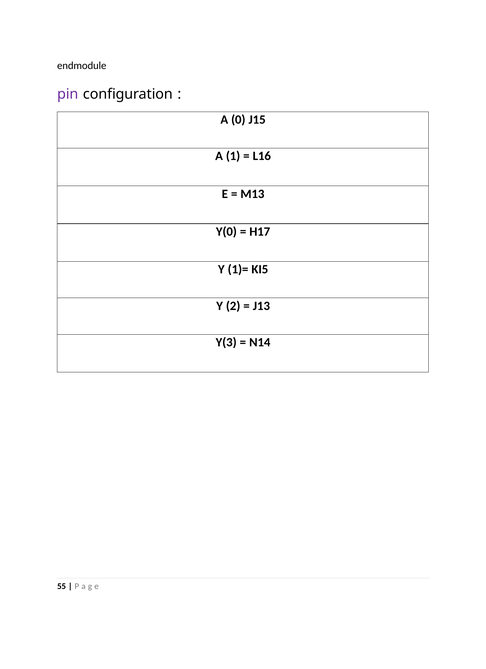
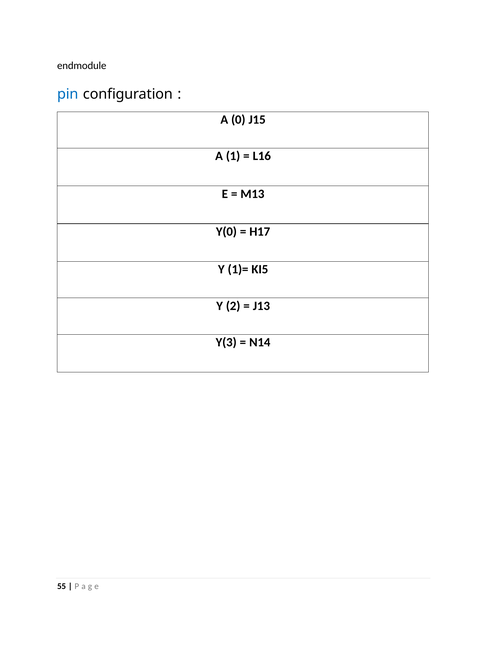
pin colour: purple -> blue (68, 94)
